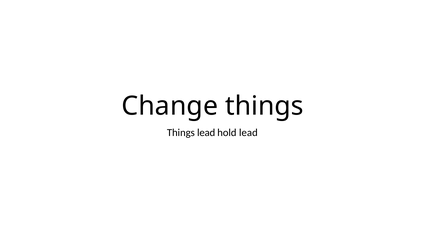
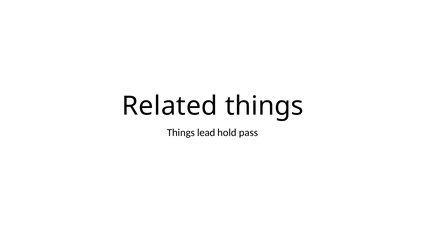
Change: Change -> Related (170, 106)
hold lead: lead -> pass (248, 133)
